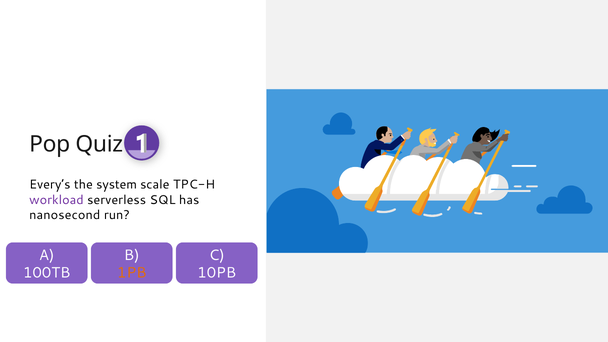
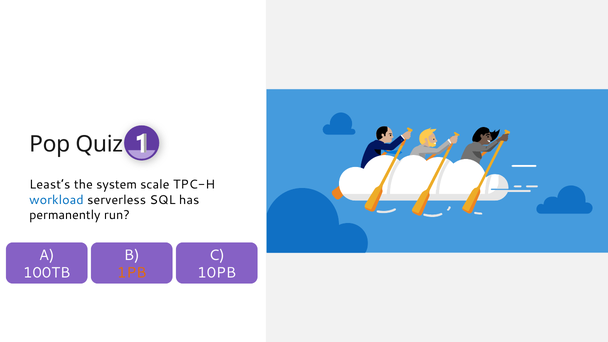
Every’s: Every’s -> Least’s (50, 185)
workload colour: purple -> blue (56, 200)
nanosecond: nanosecond -> permanently (65, 215)
